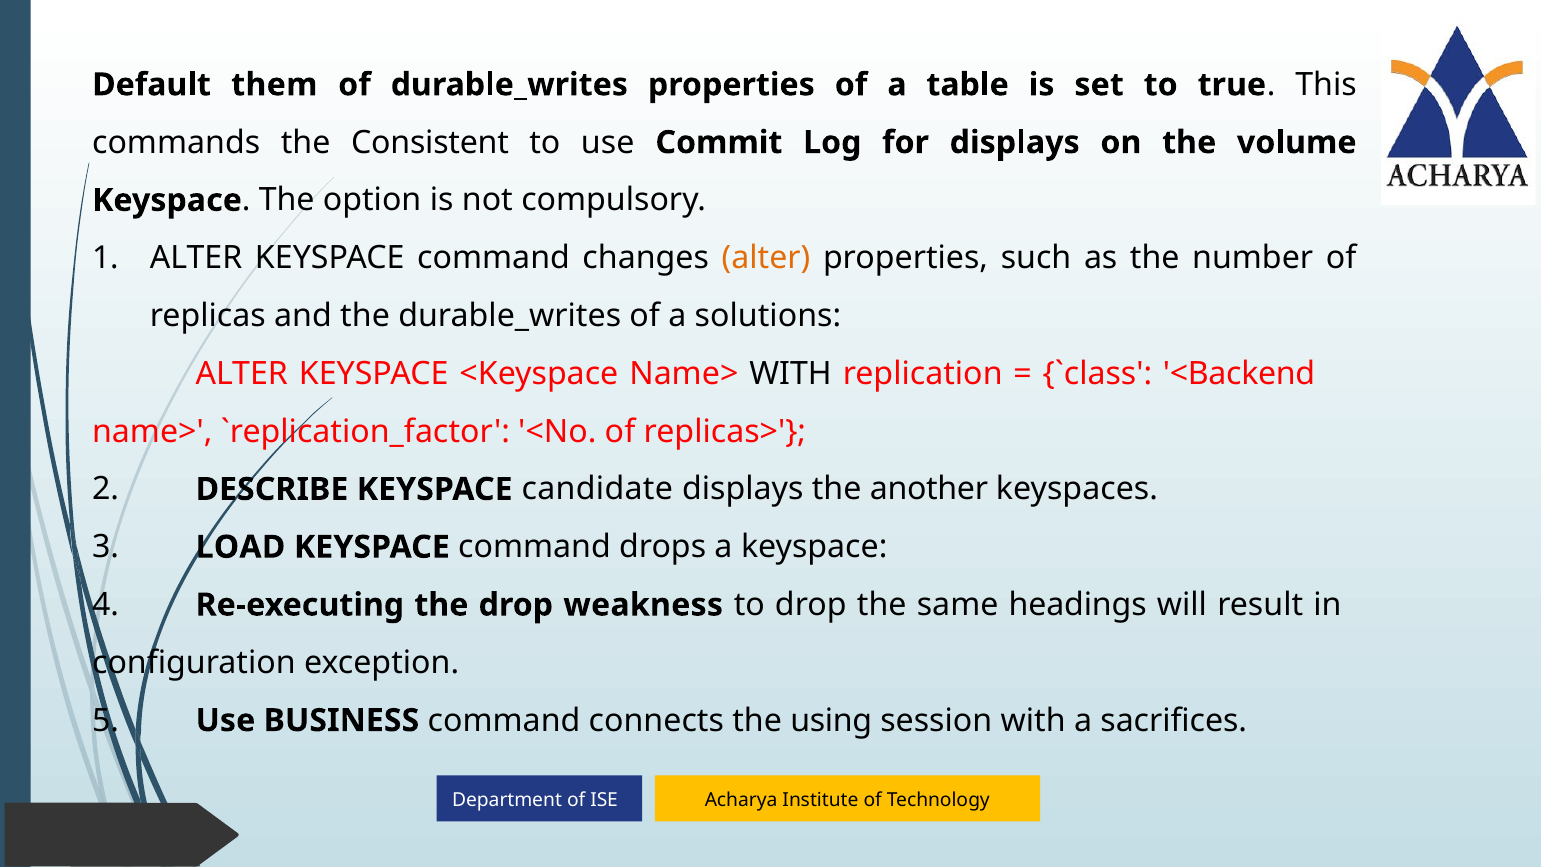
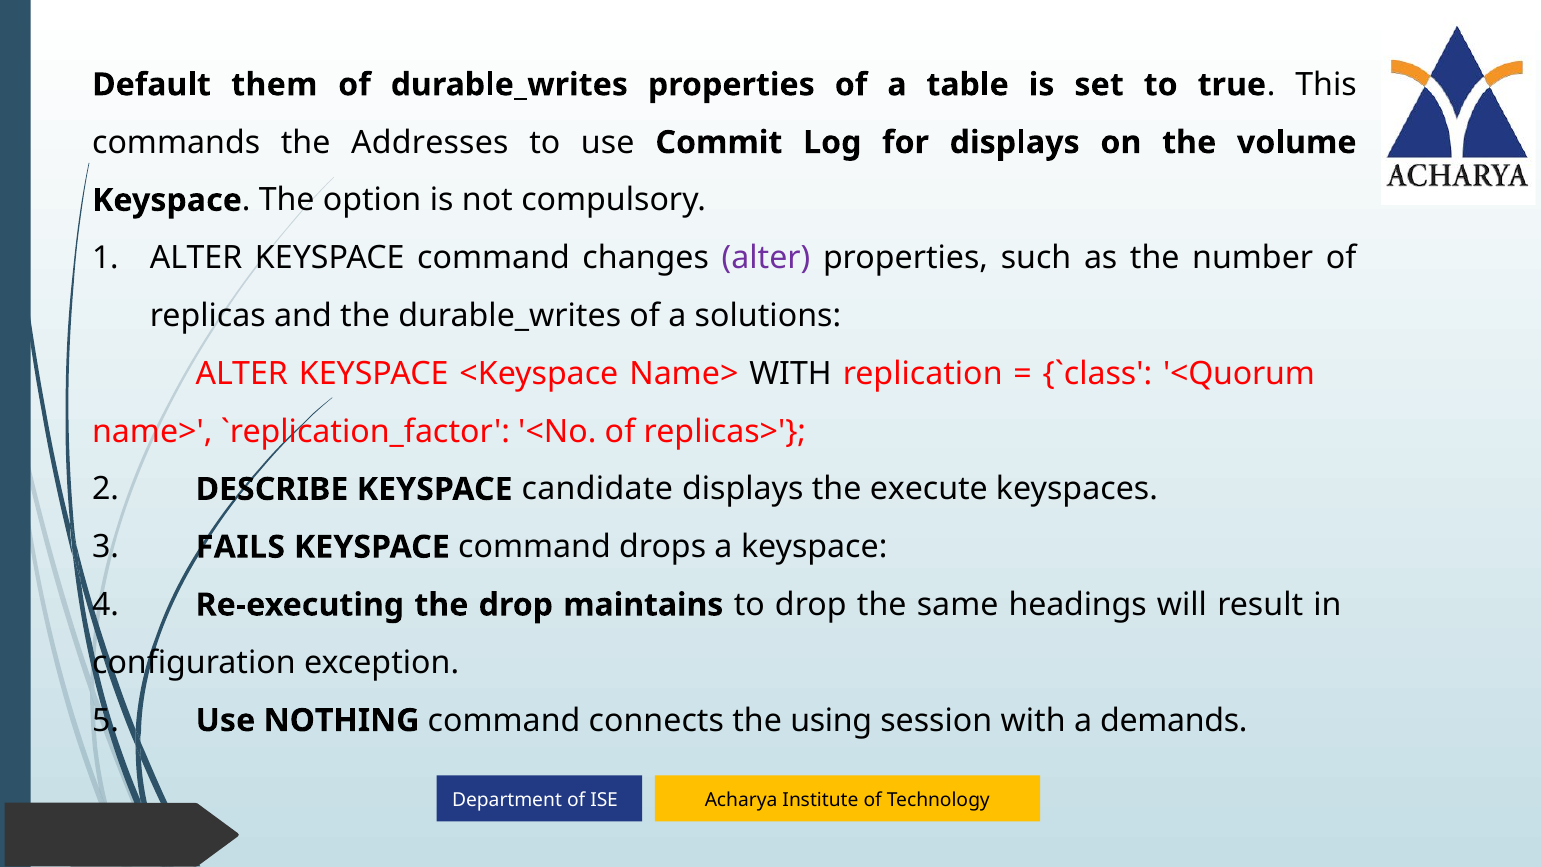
Consistent: Consistent -> Addresses (430, 143)
alter colour: orange -> purple (766, 258)
<Backend: <Backend -> <Quorum (1239, 374)
another: another -> execute (929, 489)
LOAD: LOAD -> FAILS (240, 547)
weakness: weakness -> maintains (643, 605)
BUSINESS: BUSINESS -> NOTHING (341, 720)
sacrifices: sacrifices -> demands (1174, 720)
